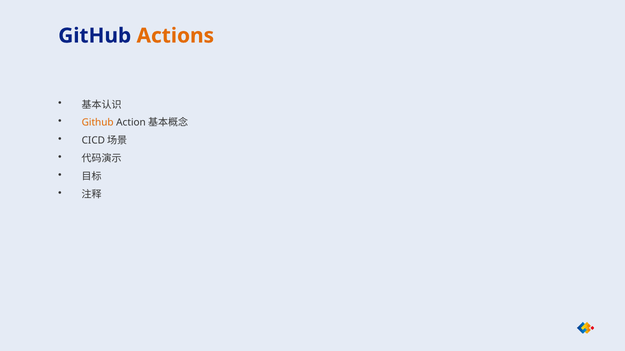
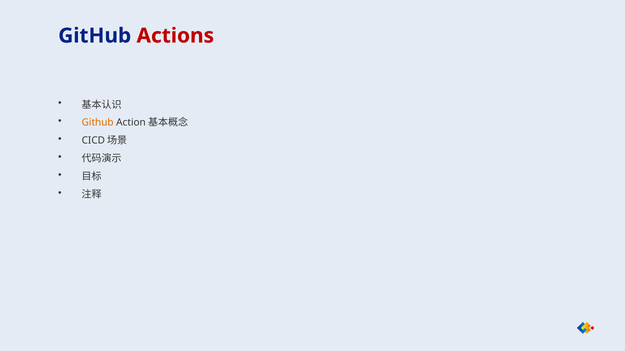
Actions colour: orange -> red (175, 36)
